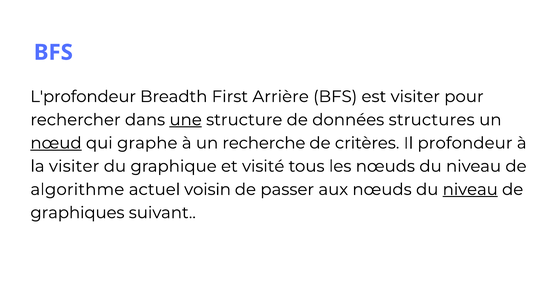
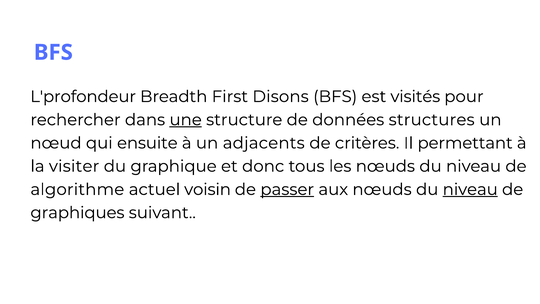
Arrière: Arrière -> Disons (281, 97)
est visiter: visiter -> visités (415, 97)
nœud underline: present -> none (56, 143)
graphe: graphe -> ensuite (147, 143)
recherche: recherche -> adjacents (264, 143)
profondeur: profondeur -> permettant (465, 143)
visité: visité -> donc (263, 166)
passer underline: none -> present (287, 189)
